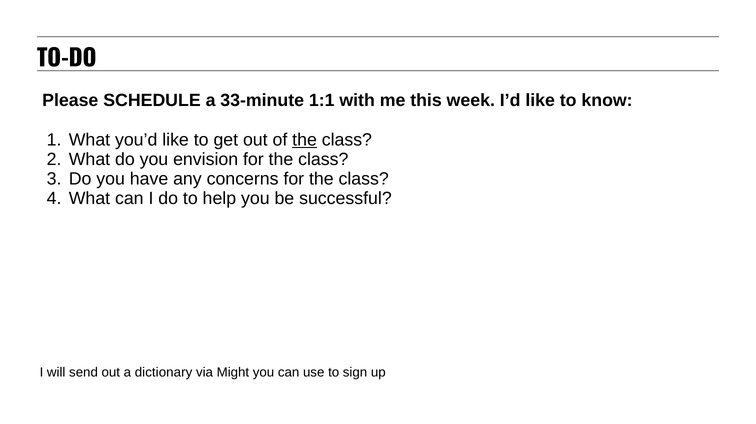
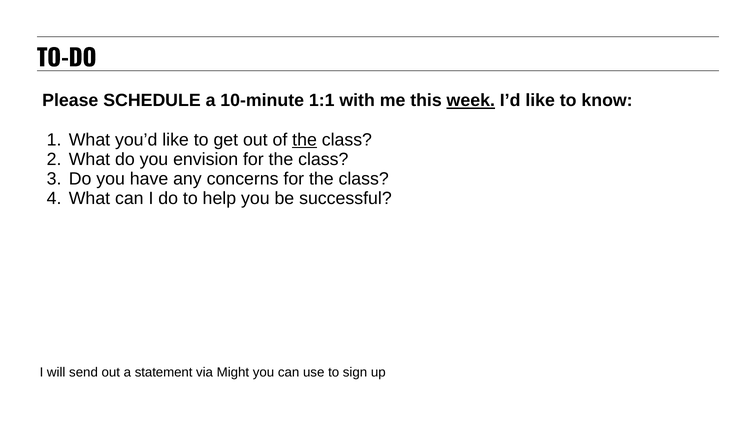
33-minute: 33-minute -> 10-minute (262, 101)
week underline: none -> present (471, 101)
dictionary: dictionary -> statement (164, 373)
